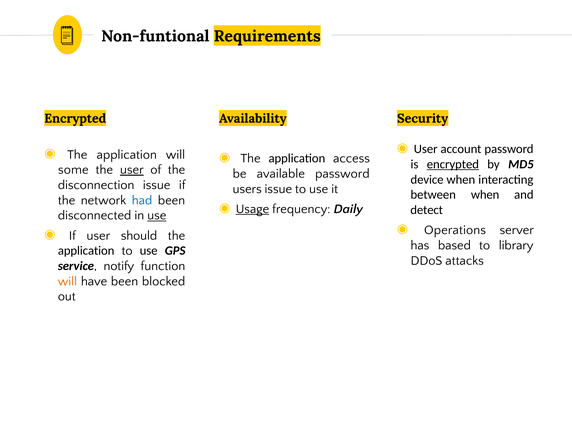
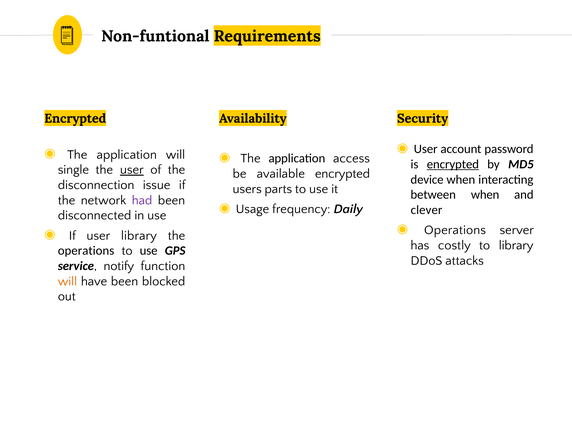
some: some -> single (73, 170)
available password: password -> encrypted (342, 174)
users issue: issue -> parts (278, 189)
had colour: blue -> purple (142, 200)
Usage underline: present -> none (252, 209)
detect: detect -> clever (427, 210)
use underline: present -> none (157, 215)
user should: should -> library (139, 235)
based: based -> costly (454, 245)
application: application -> operations (86, 251)
